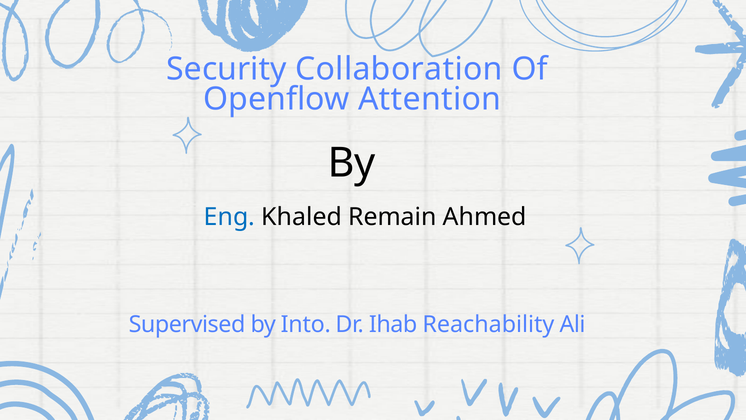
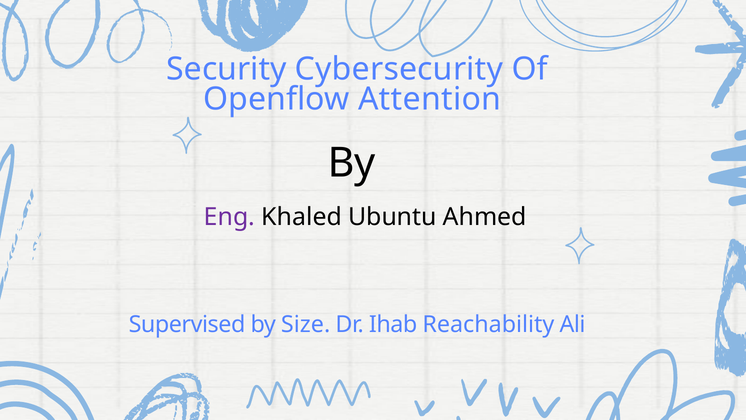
Collaboration: Collaboration -> Cybersecurity (399, 69)
Eng colour: blue -> purple (229, 217)
Remain: Remain -> Ubuntu (392, 217)
Into: Into -> Size (306, 324)
